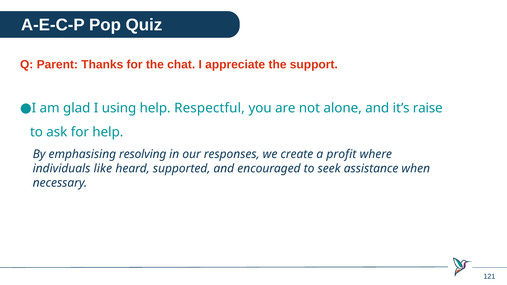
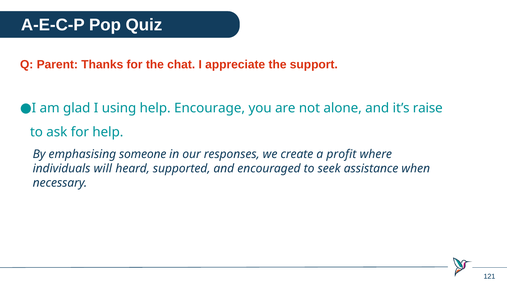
Respectful: Respectful -> Encourage (210, 108)
resolving: resolving -> someone (143, 154)
like: like -> will (103, 169)
